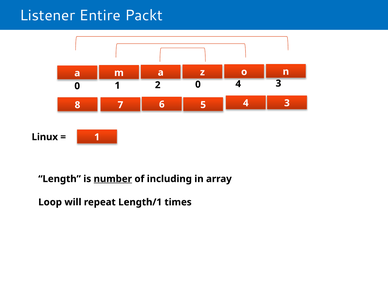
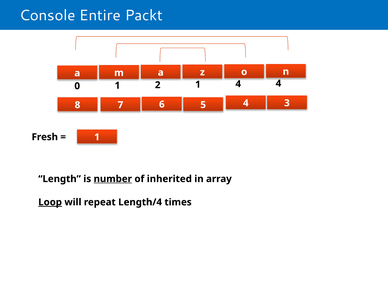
Listener: Listener -> Console (47, 15)
2 0: 0 -> 1 (198, 84)
4 3: 3 -> 4 (278, 83)
Linux: Linux -> Fresh (45, 137)
including: including -> inherited (169, 179)
Loop underline: none -> present (50, 202)
Length/1: Length/1 -> Length/4 (140, 202)
